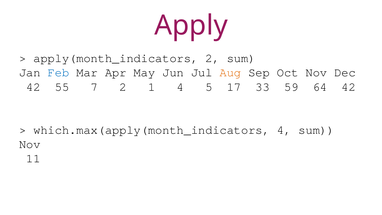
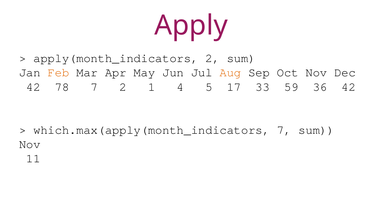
Feb colour: blue -> orange (58, 73)
55: 55 -> 78 (62, 87)
64: 64 -> 36 (320, 87)
which.max(apply(month_indicators 4: 4 -> 7 (284, 130)
